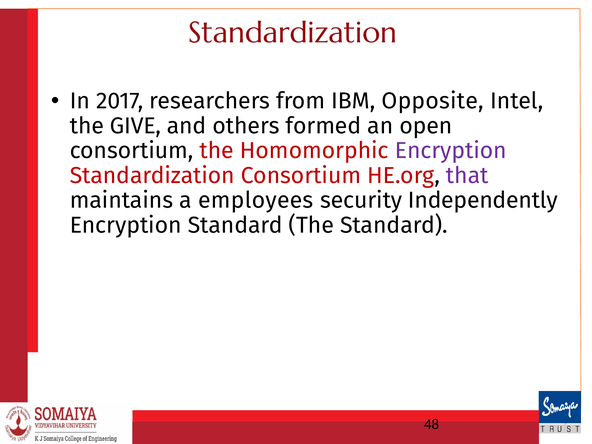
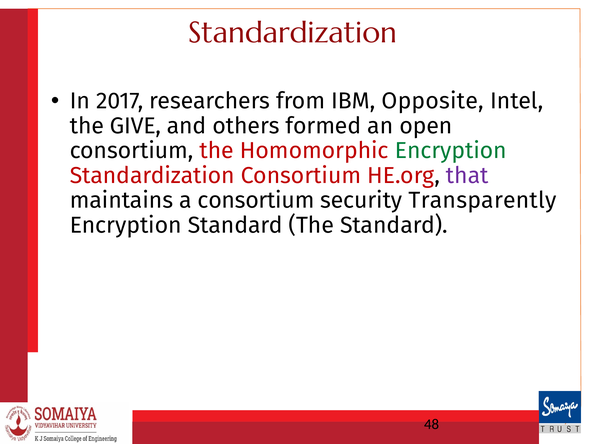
Encryption colour: purple -> green (451, 151)
a employees: employees -> consortium (256, 200)
Independently: Independently -> Transparently (483, 200)
